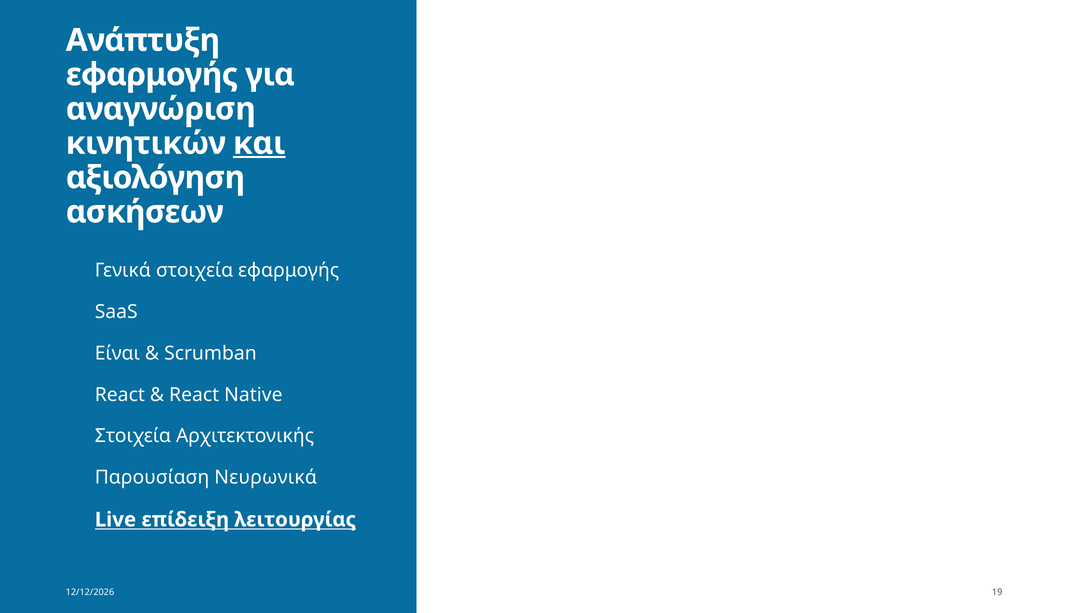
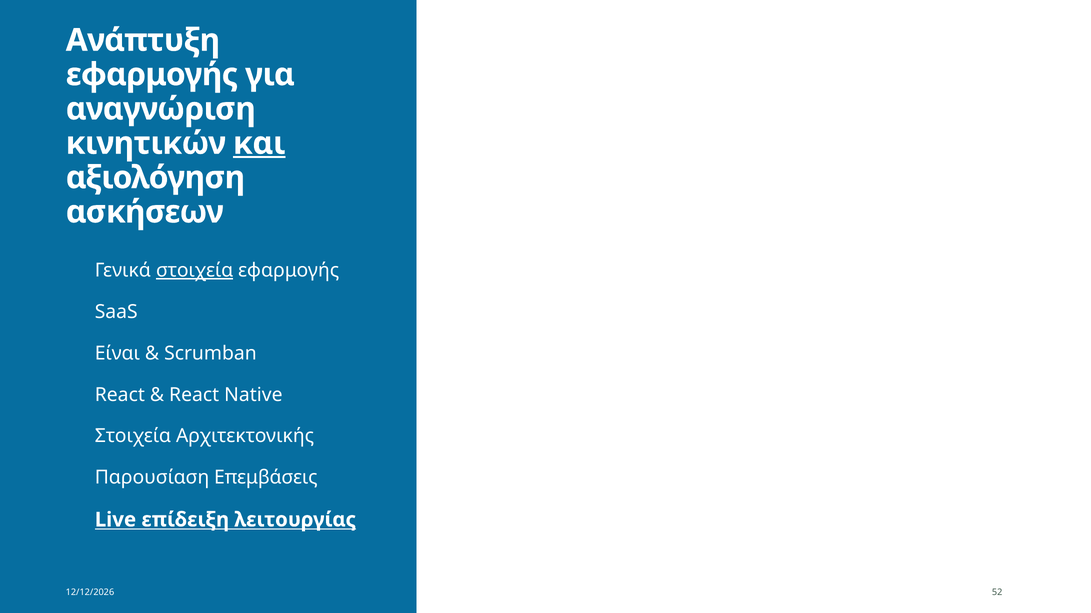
στοιχεία underline: none -> present (195, 271)
Νευρωνικά: Νευρωνικά -> Επεμβάσεις (266, 478)
19: 19 -> 52 (997, 593)
